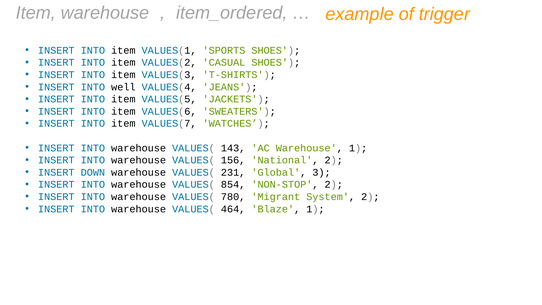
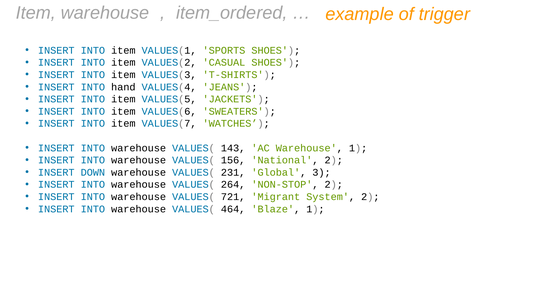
well: well -> hand (123, 87)
854: 854 -> 264 (233, 185)
780: 780 -> 721 (233, 197)
